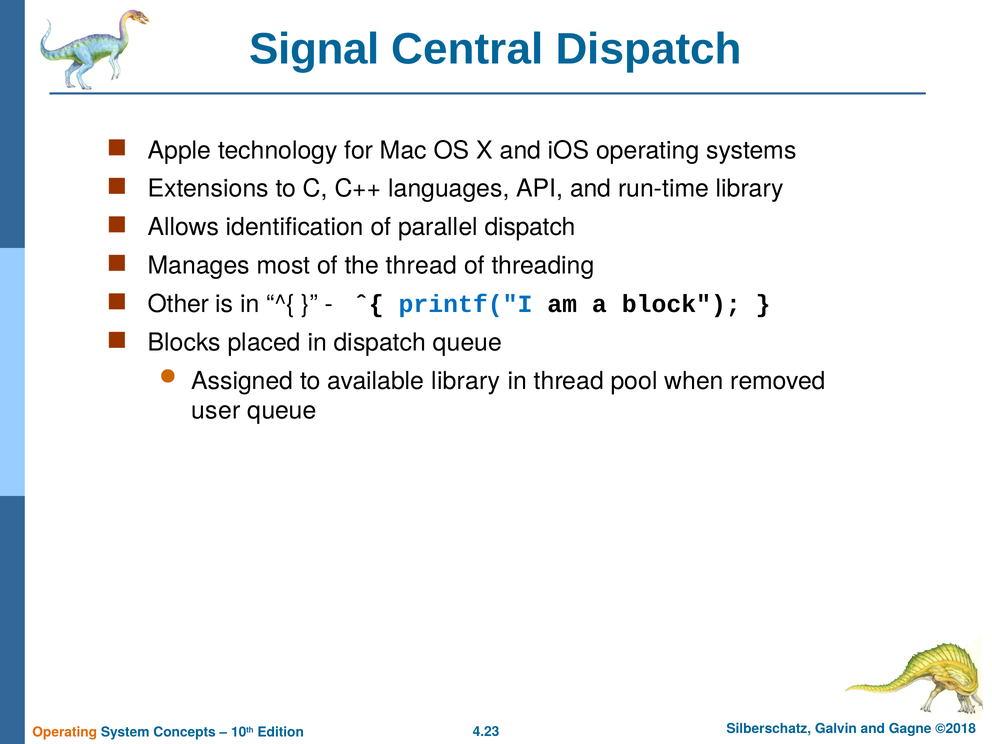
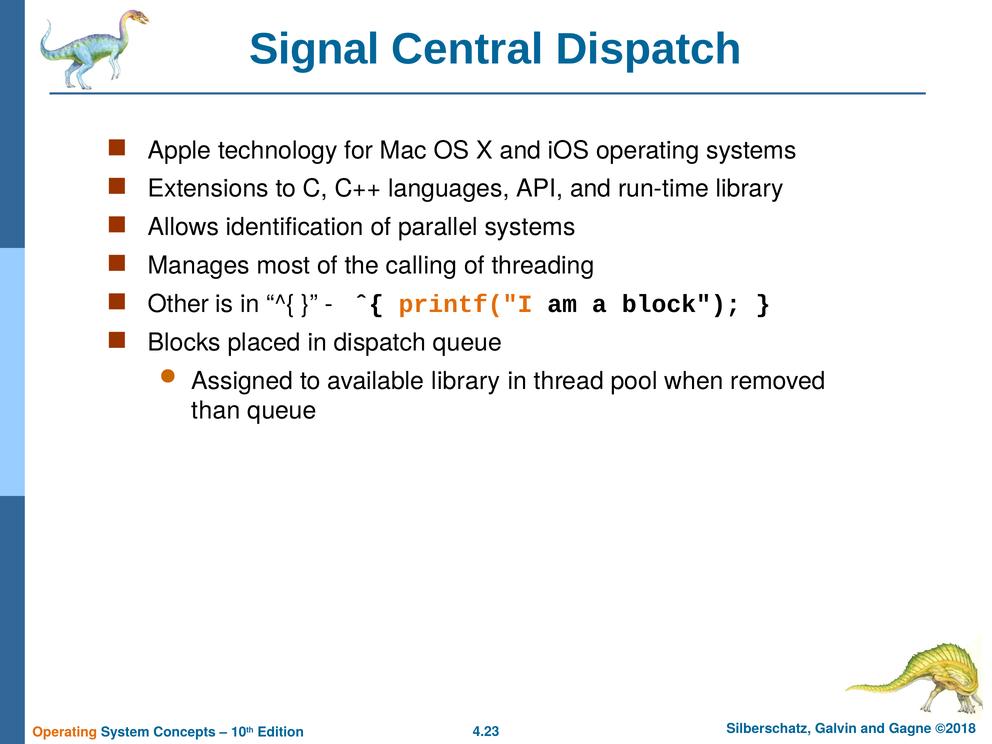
parallel dispatch: dispatch -> systems (530, 227)
the thread: thread -> calling (421, 266)
printf("I colour: blue -> orange (466, 304)
user: user -> than (216, 411)
